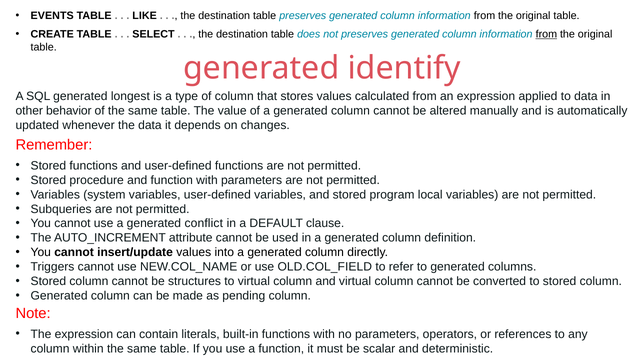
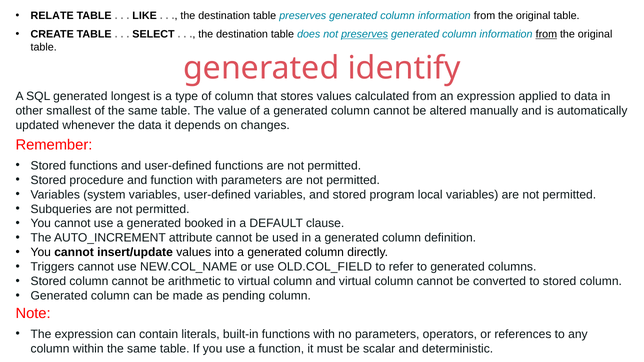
EVENTS: EVENTS -> RELATE (52, 16)
preserves underline: none -> present (365, 34)
behavior: behavior -> smallest (69, 111)
conflict: conflict -> booked (204, 224)
structures: structures -> arithmetic (195, 282)
